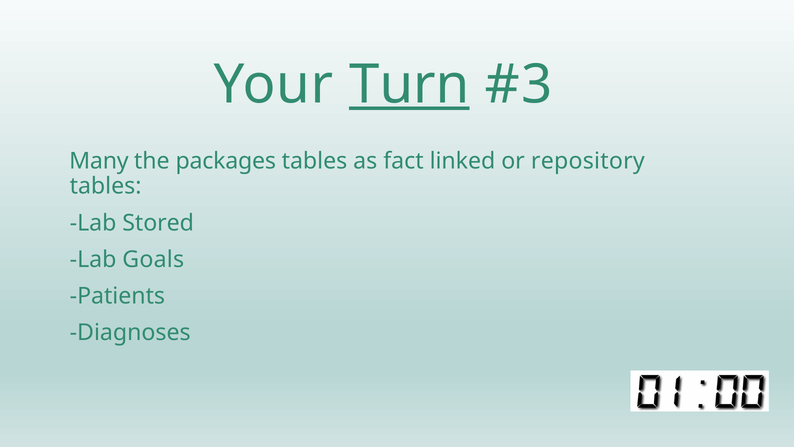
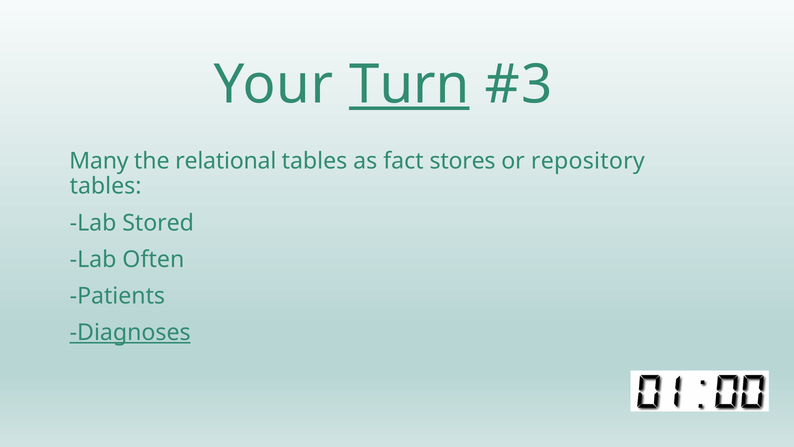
packages: packages -> relational (226, 161)
linked: linked -> stores (463, 161)
Goals: Goals -> Often (153, 259)
Diagnoses underline: none -> present (130, 333)
